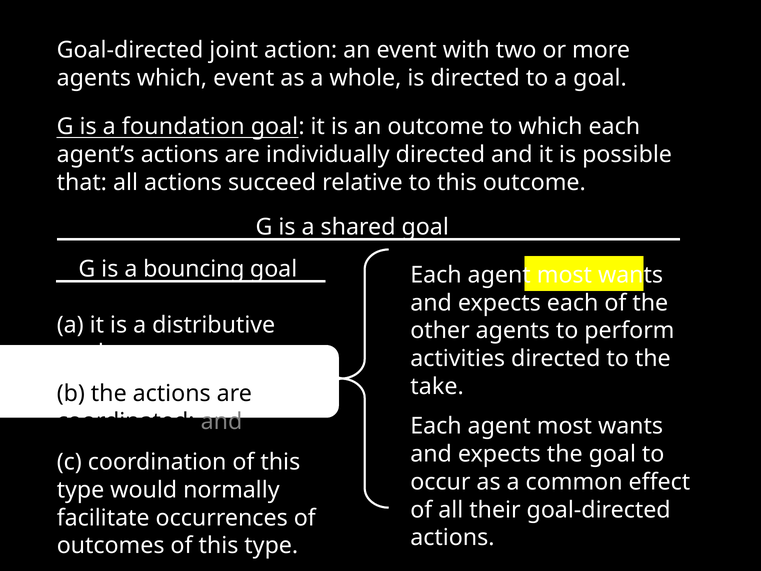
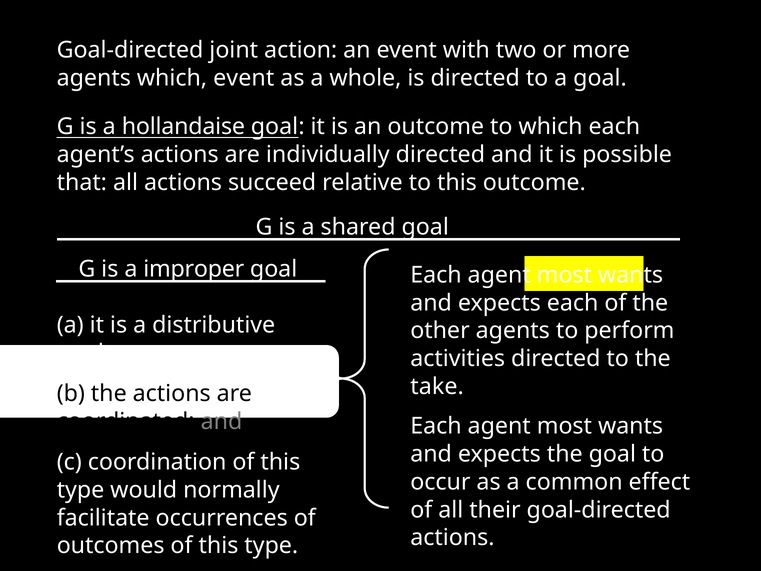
foundation: foundation -> hollandaise (183, 127)
bouncing: bouncing -> improper (194, 269)
